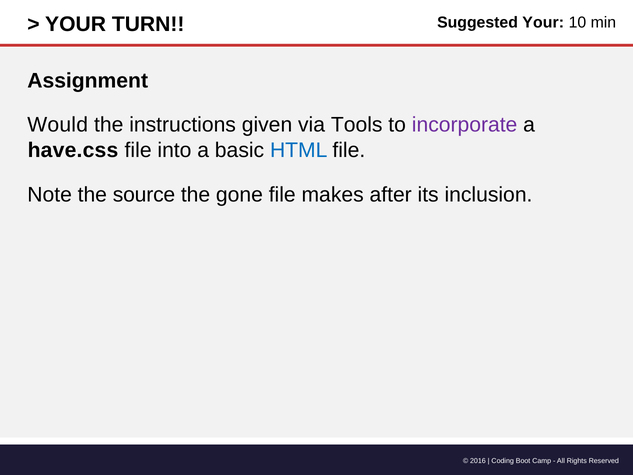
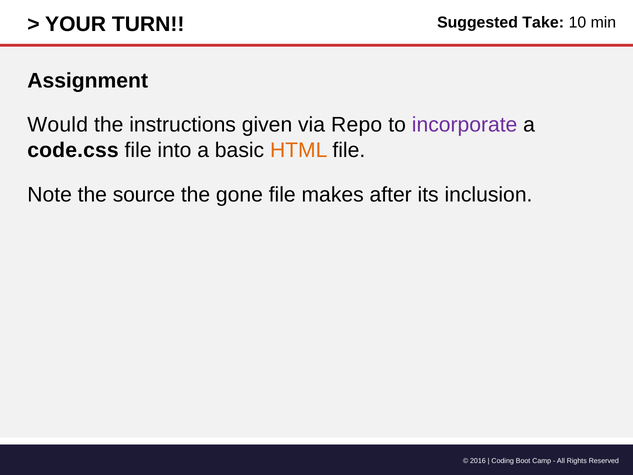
Suggested Your: Your -> Take (543, 22)
Tools: Tools -> Repo (357, 125)
have.css: have.css -> code.css (73, 150)
HTML colour: blue -> orange (299, 150)
